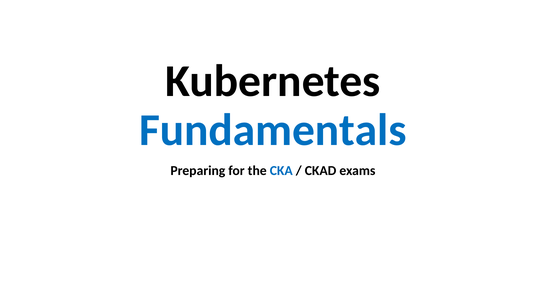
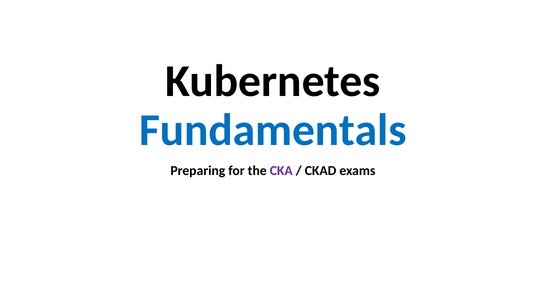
CKA colour: blue -> purple (281, 171)
